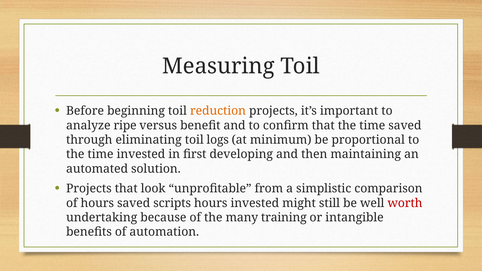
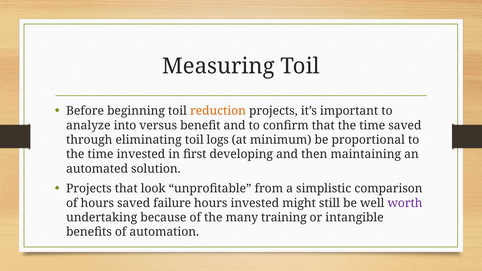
ripe: ripe -> into (125, 125)
scripts: scripts -> failure (172, 203)
worth colour: red -> purple (405, 203)
